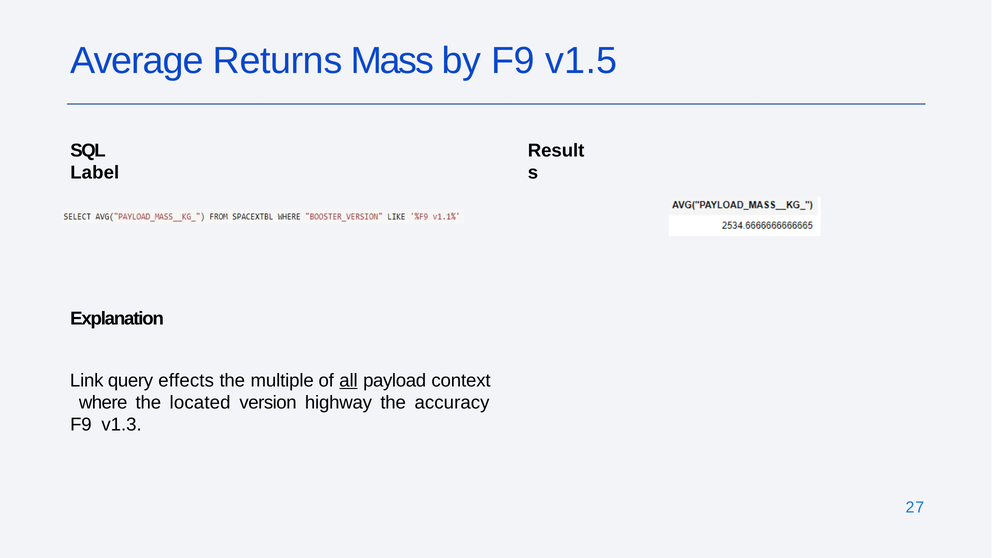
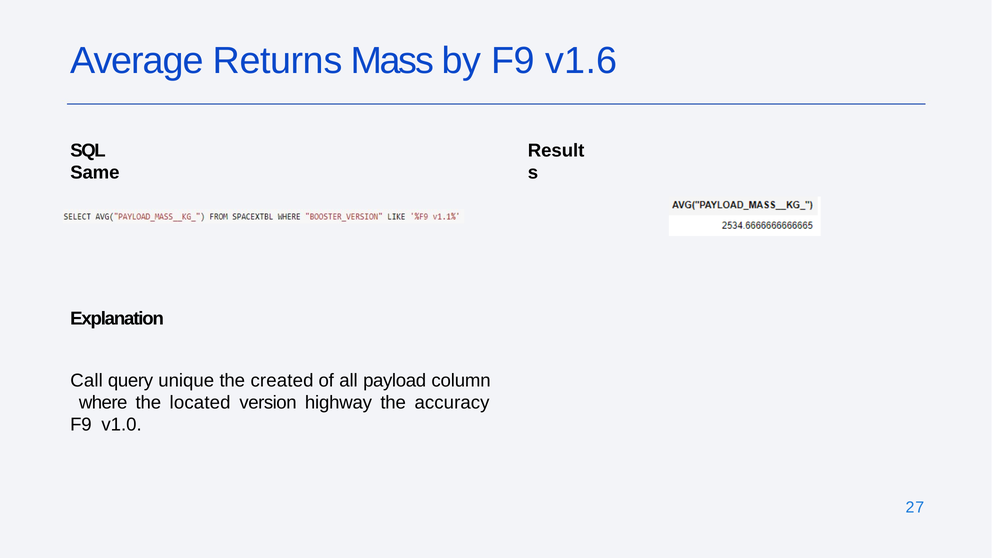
v1.5: v1.5 -> v1.6 (581, 61)
Label: Label -> Same (95, 173)
Link: Link -> Call (87, 381)
effects: effects -> unique (186, 381)
multiple: multiple -> created (282, 381)
all underline: present -> none (349, 381)
context: context -> column (461, 381)
v1.3: v1.3 -> v1.0 (122, 425)
